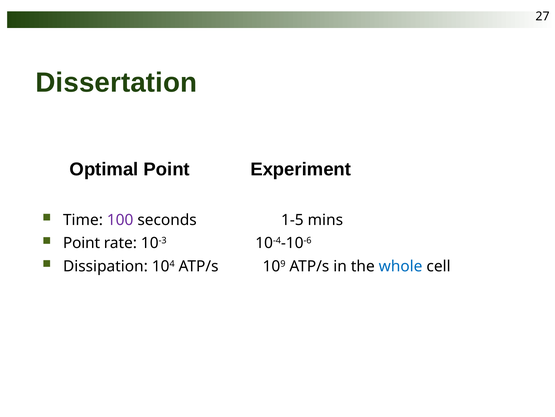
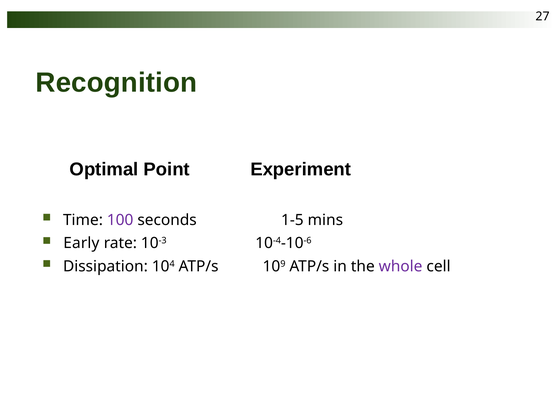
Dissertation: Dissertation -> Recognition (116, 82)
Point: Point -> Early (81, 243)
whole colour: blue -> purple (401, 266)
